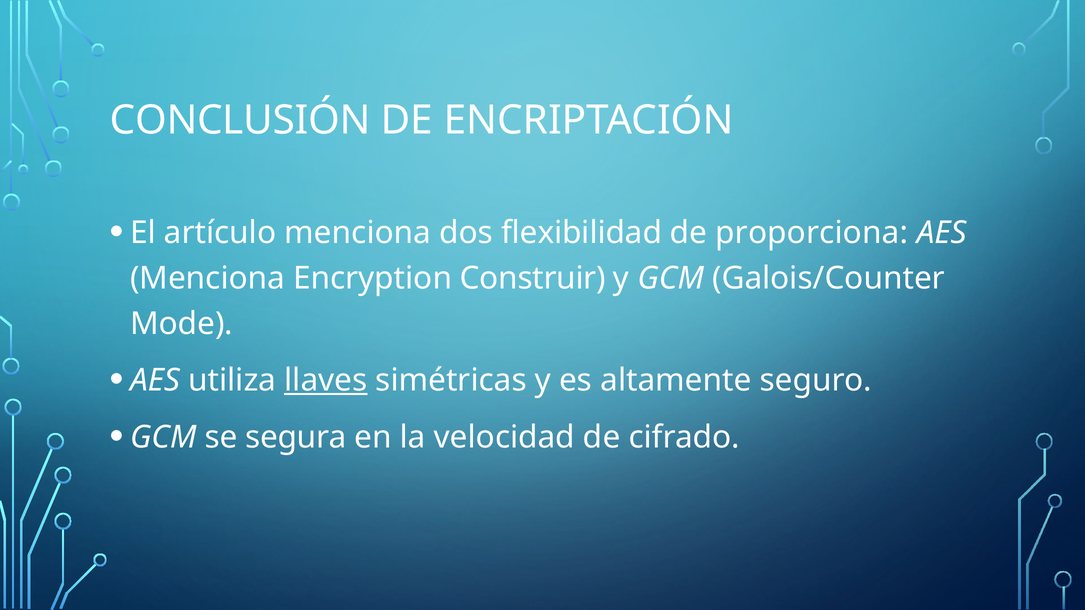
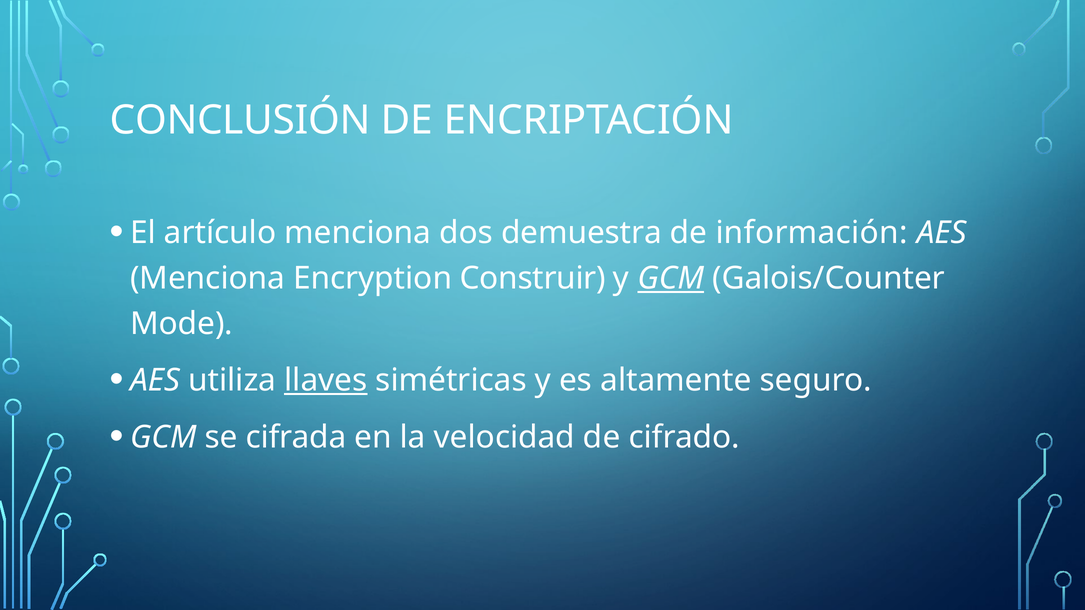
flexibilidad: flexibilidad -> demuestra (581, 233)
proporciona: proporciona -> información (812, 233)
GCM underline: none -> present (671, 278)
segura: segura -> cifrada (296, 437)
